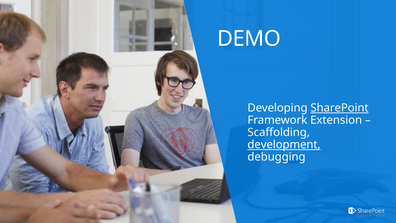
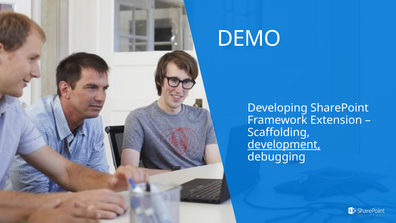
SharePoint underline: present -> none (340, 108)
